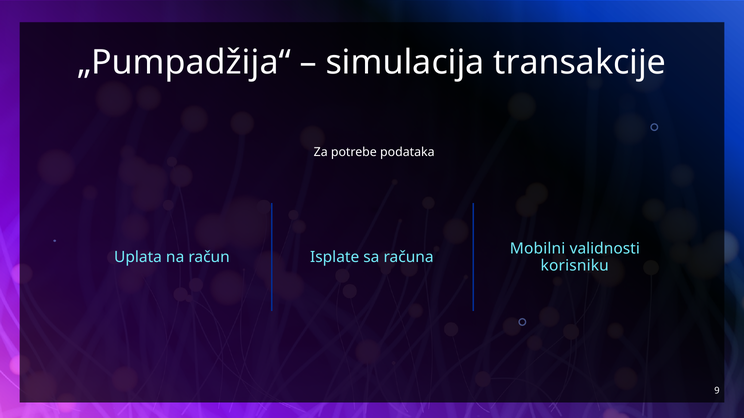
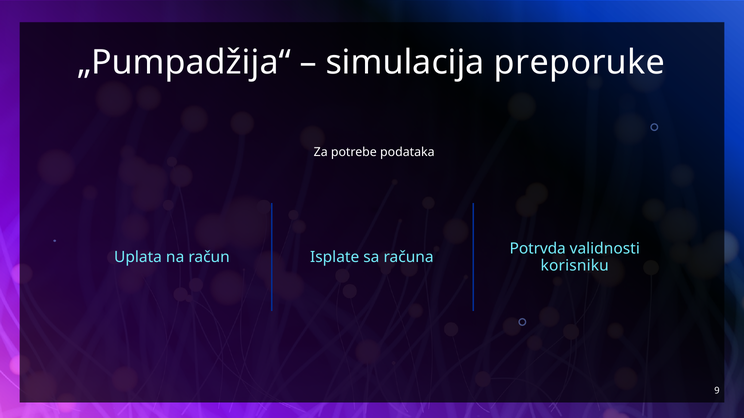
transakcije: transakcije -> preporuke (580, 62)
Mobilni: Mobilni -> Potrvda (538, 249)
